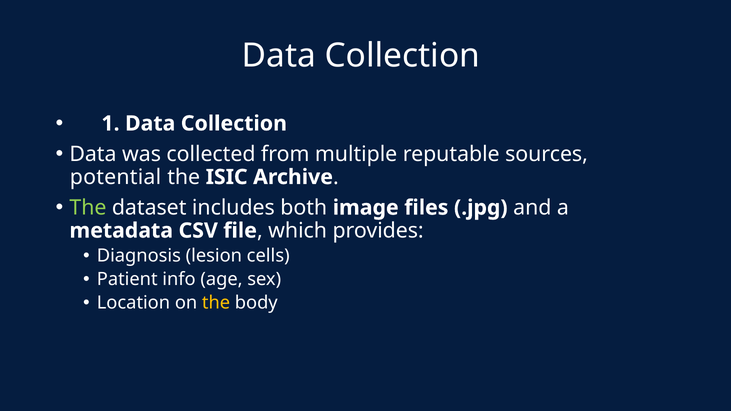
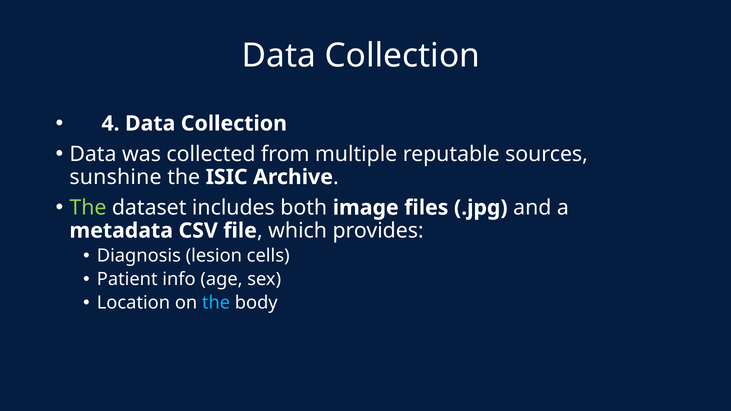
1: 1 -> 4 (111, 124)
potential: potential -> sunshine (116, 177)
the colour: yellow -> light blue (216, 303)
